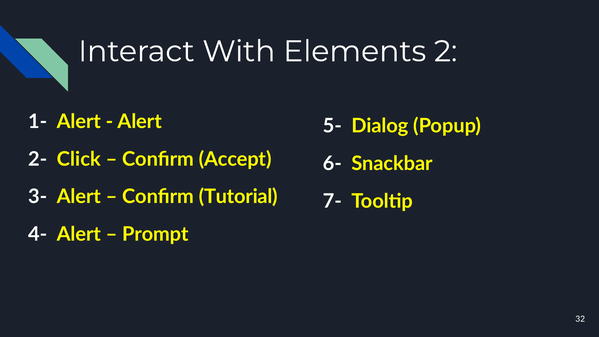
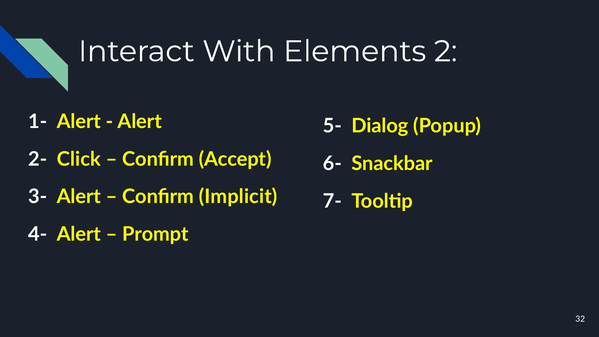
Tutorial: Tutorial -> Implicit (238, 197)
